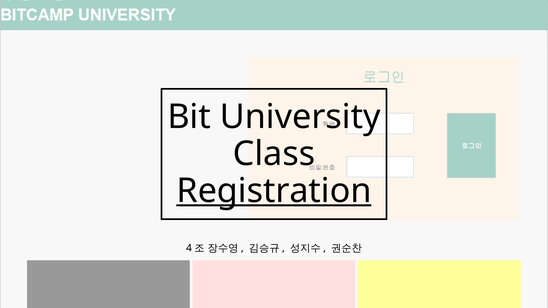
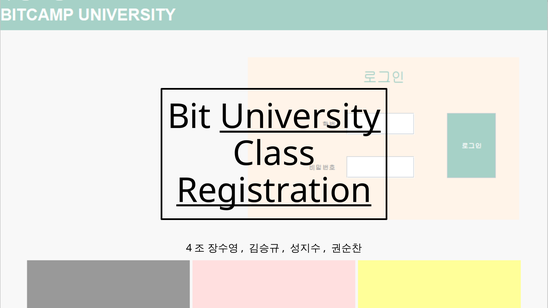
University underline: none -> present (300, 117)
